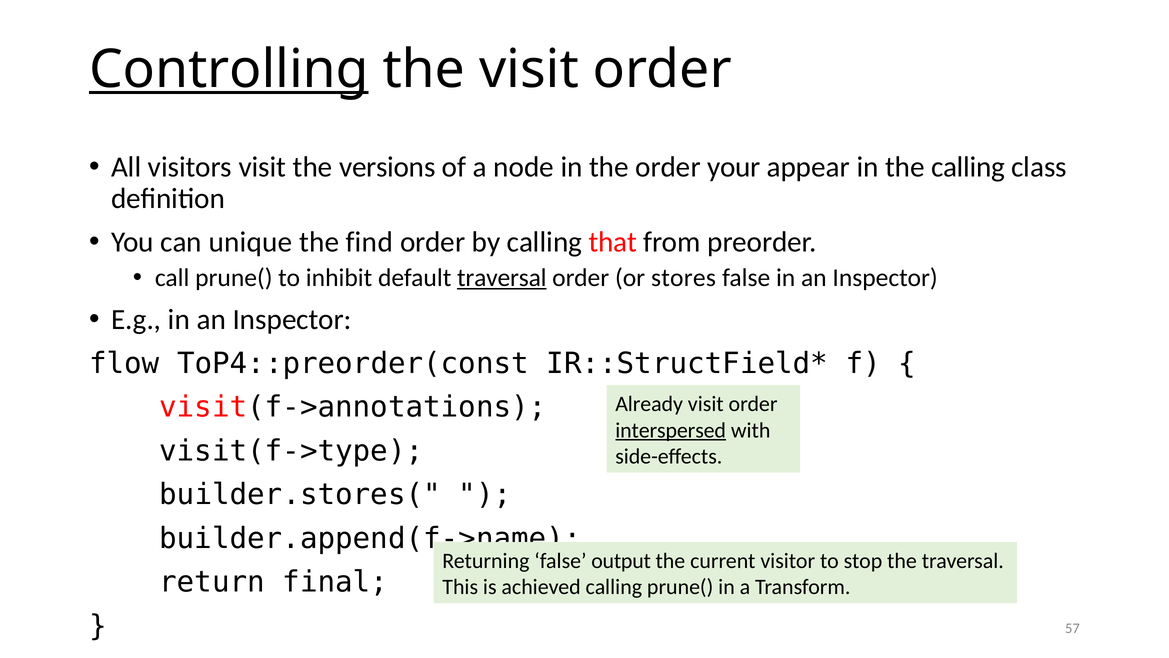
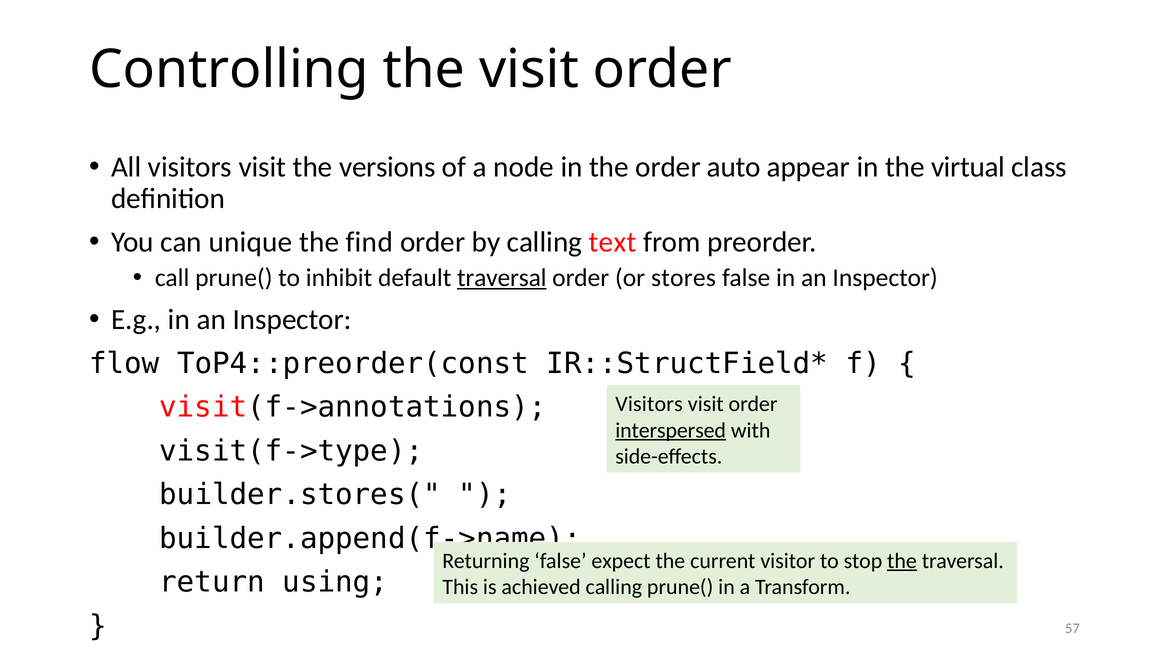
Controlling underline: present -> none (229, 69)
your: your -> auto (734, 167)
the calling: calling -> virtual (968, 167)
that: that -> text (613, 242)
Already: Already -> Visitors (649, 404)
output: output -> expect (621, 561)
the underline: none -> present (902, 561)
final: final -> using (335, 582)
